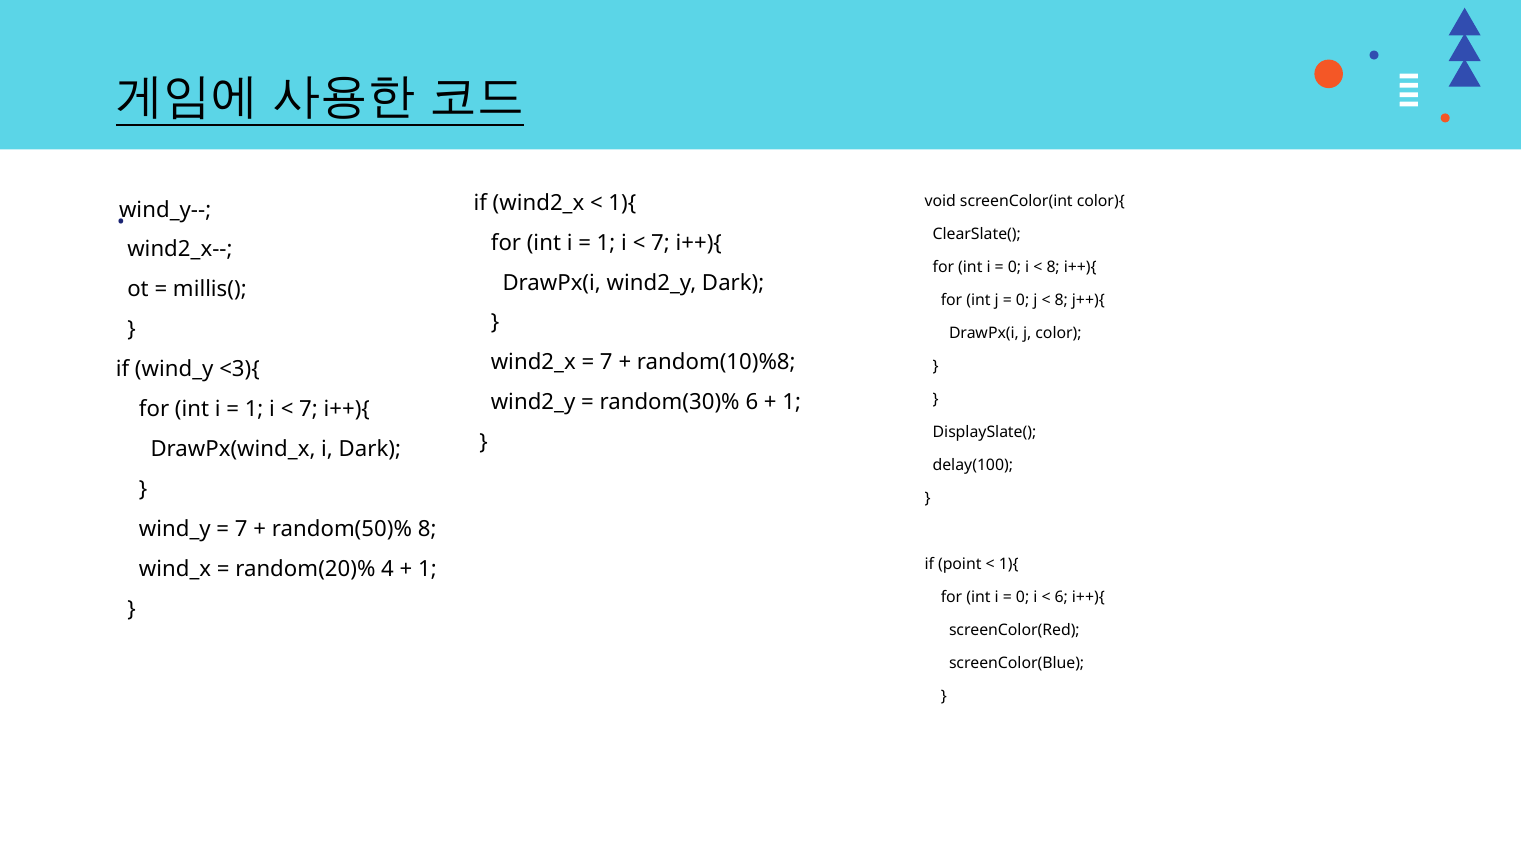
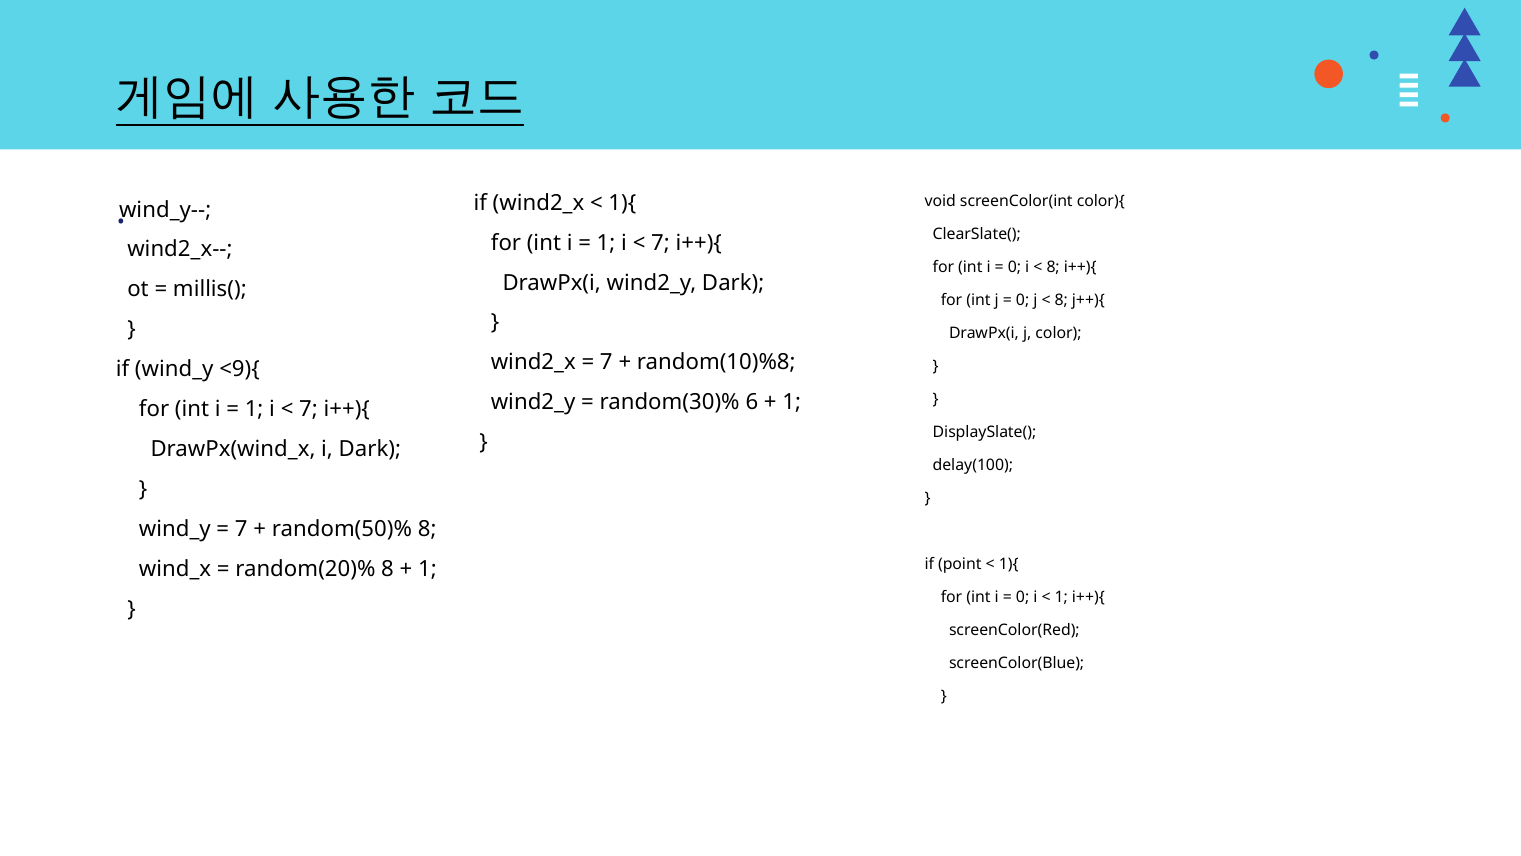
<3){: <3){ -> <9){ (240, 369)
random(20)% 4: 4 -> 8 (388, 569)
6: 6 -> 1 (1061, 597)
